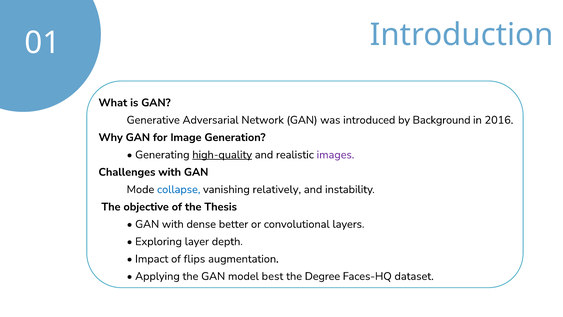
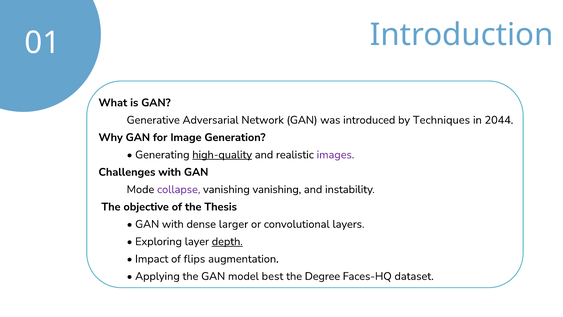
Background: Background -> Techniques (441, 120)
2016: 2016 -> 2044 (499, 120)
collapse colour: blue -> purple (179, 189)
vanishing relatively: relatively -> vanishing (277, 189)
better: better -> larger (233, 224)
depth underline: none -> present (227, 241)
